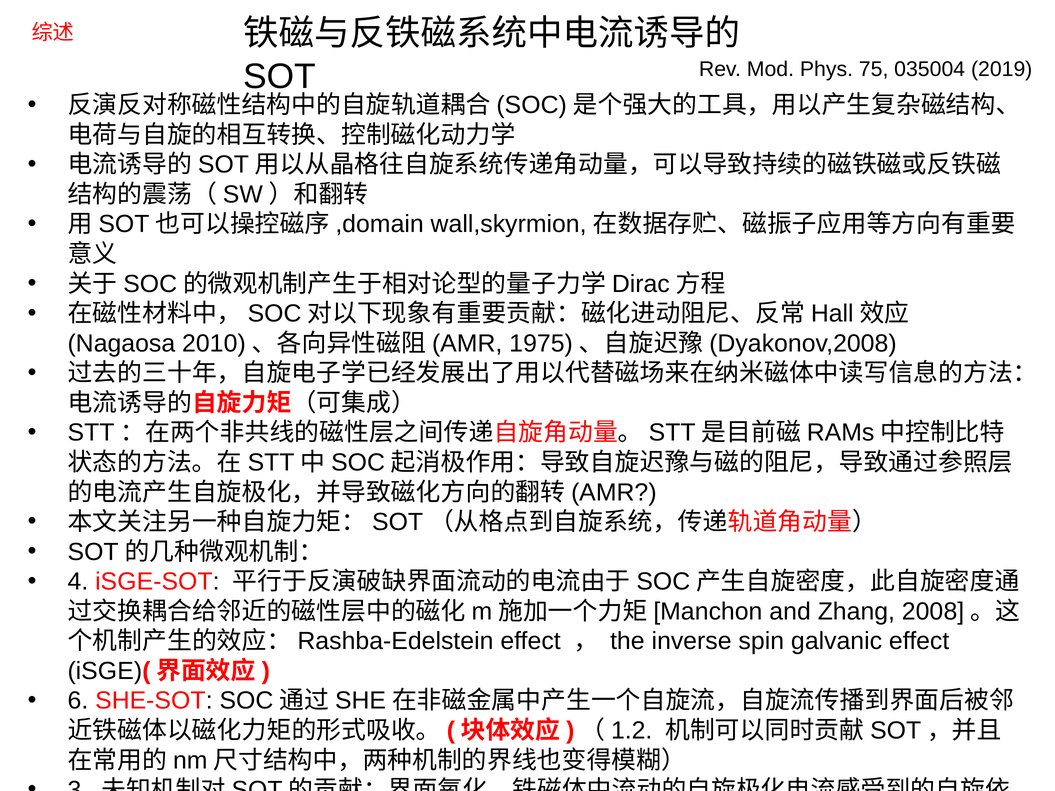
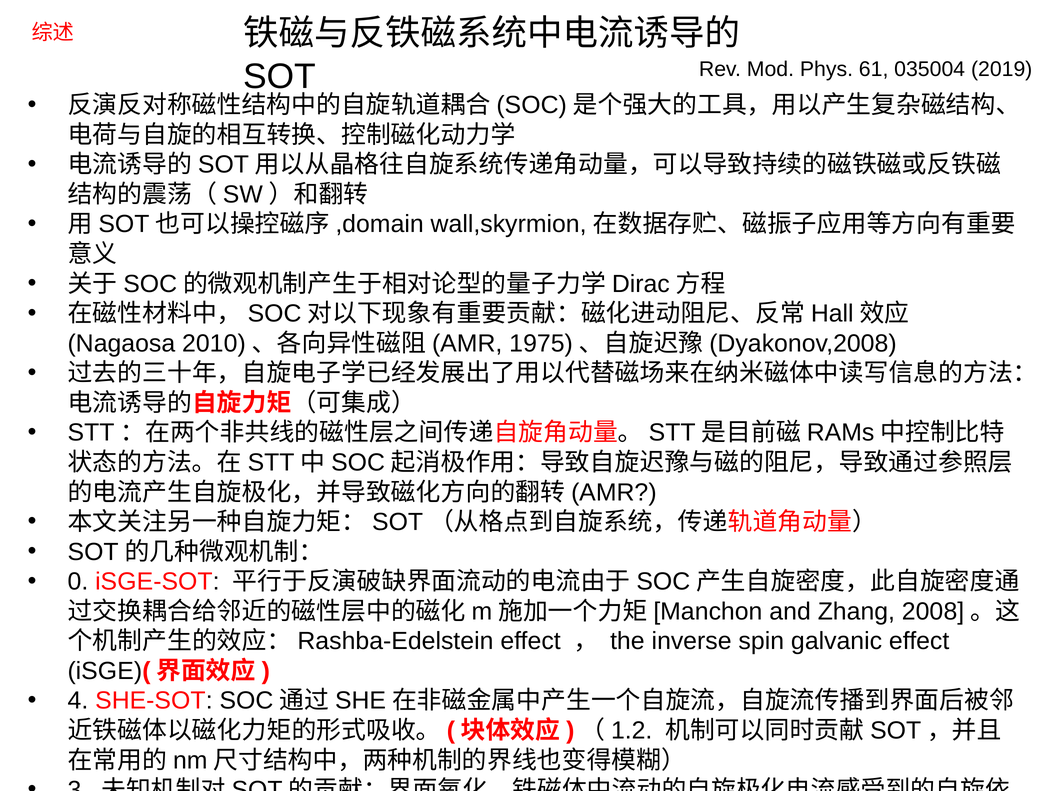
75: 75 -> 61 (874, 69)
4: 4 -> 0 (78, 582)
6: 6 -> 4 (78, 701)
